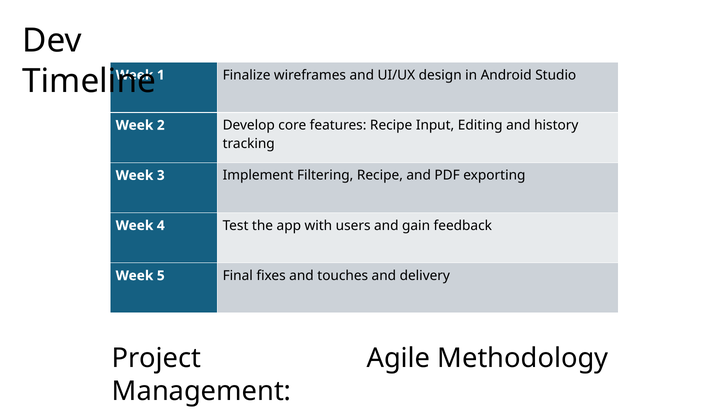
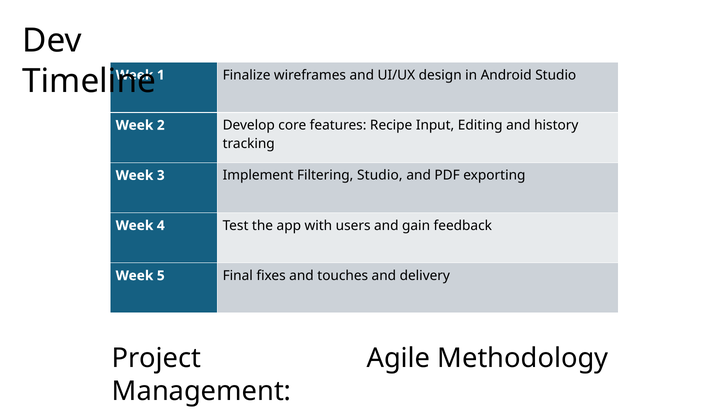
Filtering Recipe: Recipe -> Studio (380, 175)
